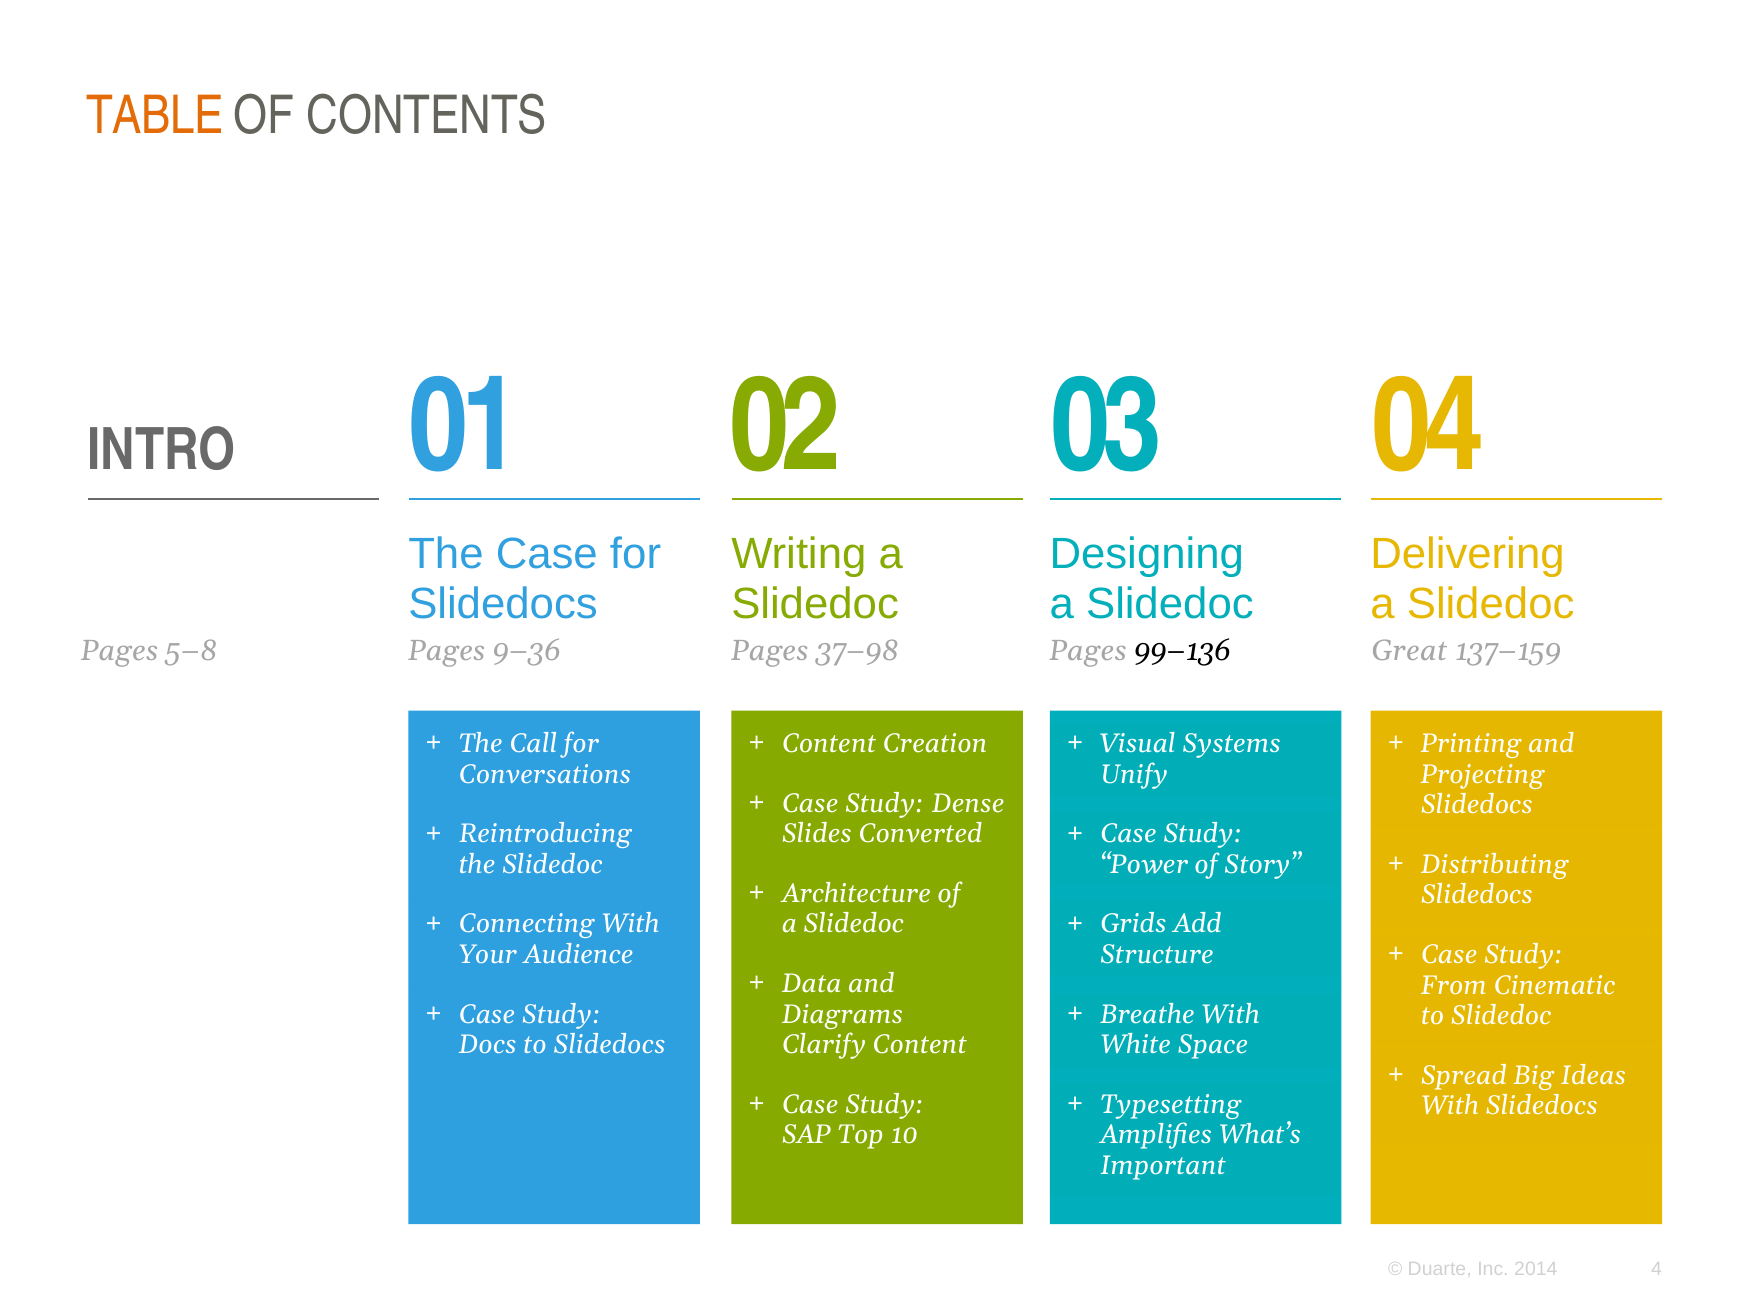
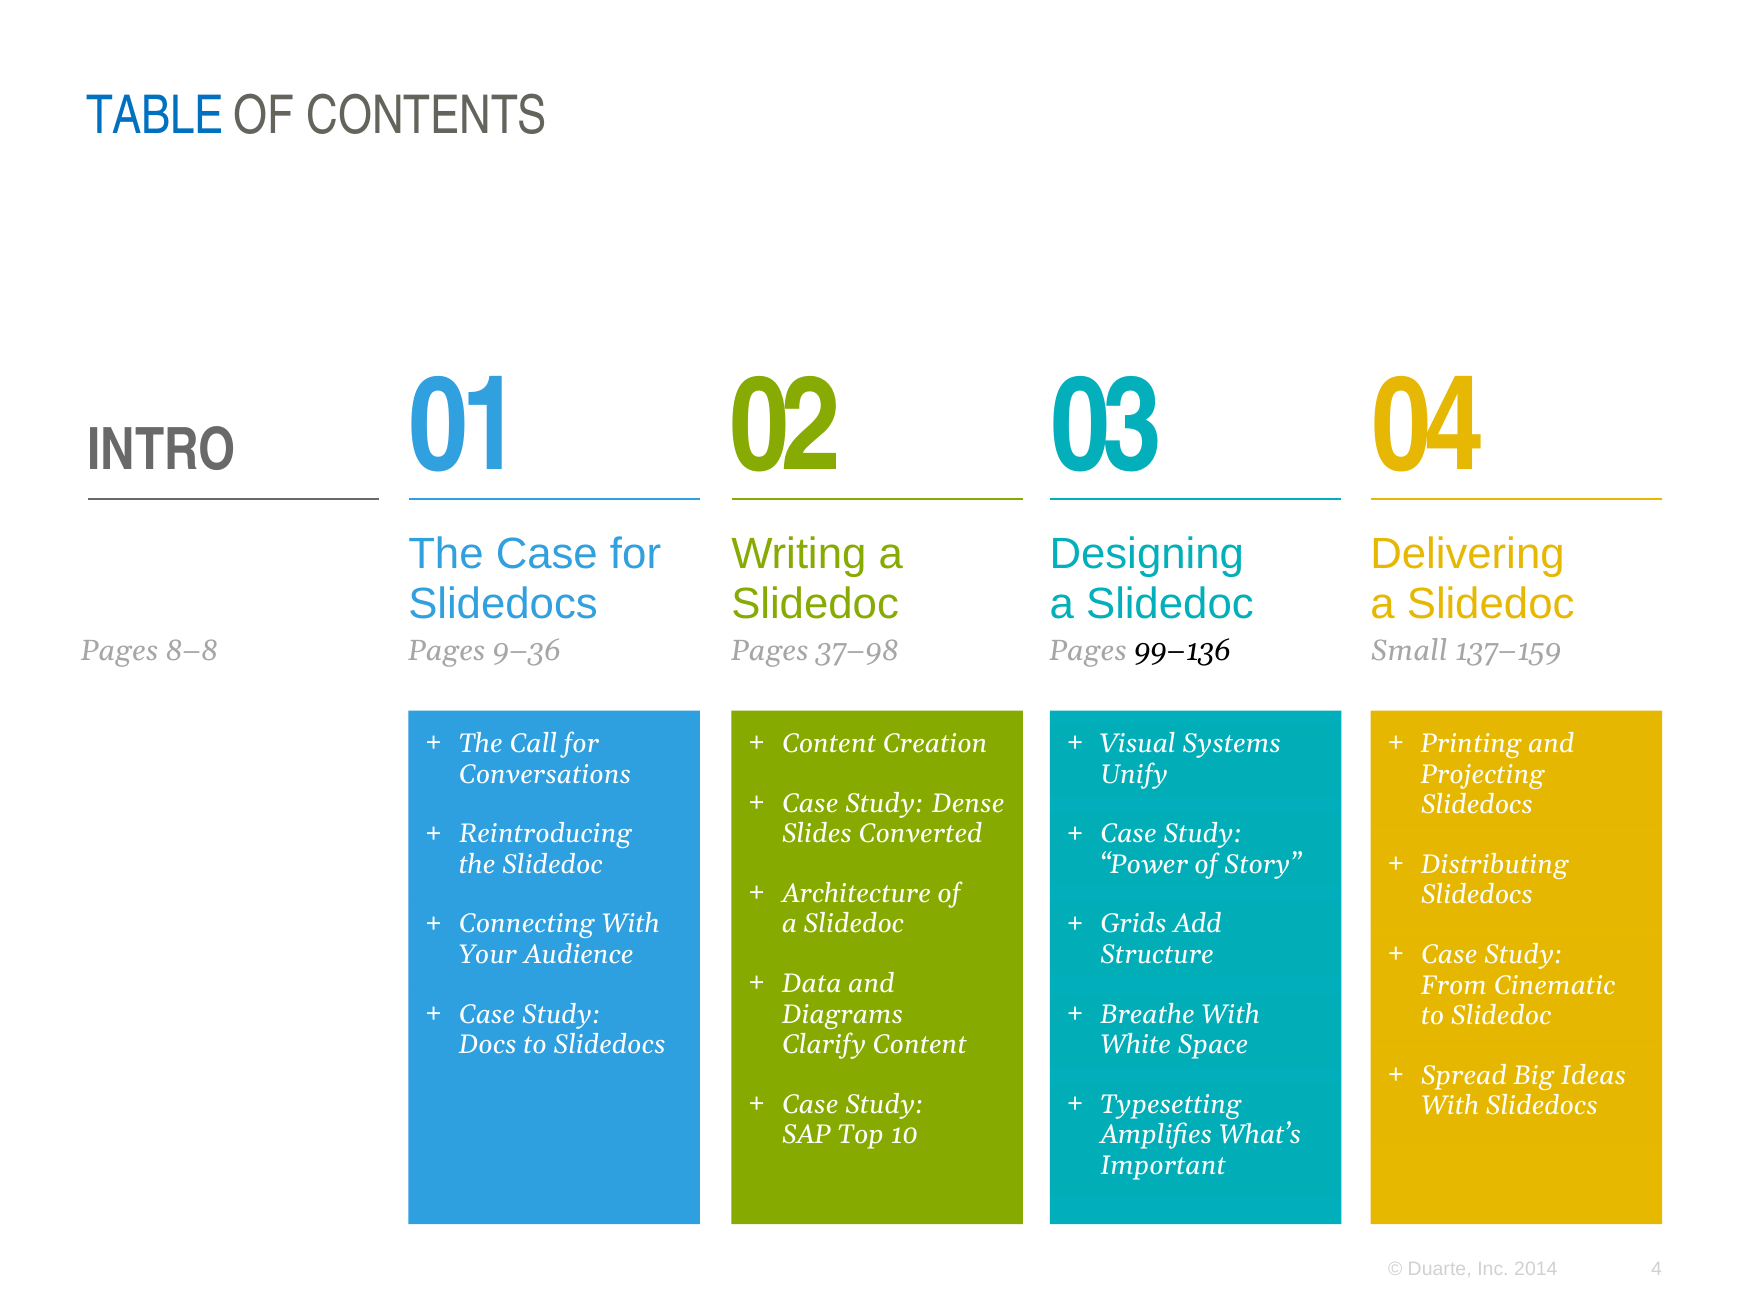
TABLE colour: orange -> blue (155, 116)
5–8: 5–8 -> 8–8 (192, 651)
Great: Great -> Small (1409, 651)
